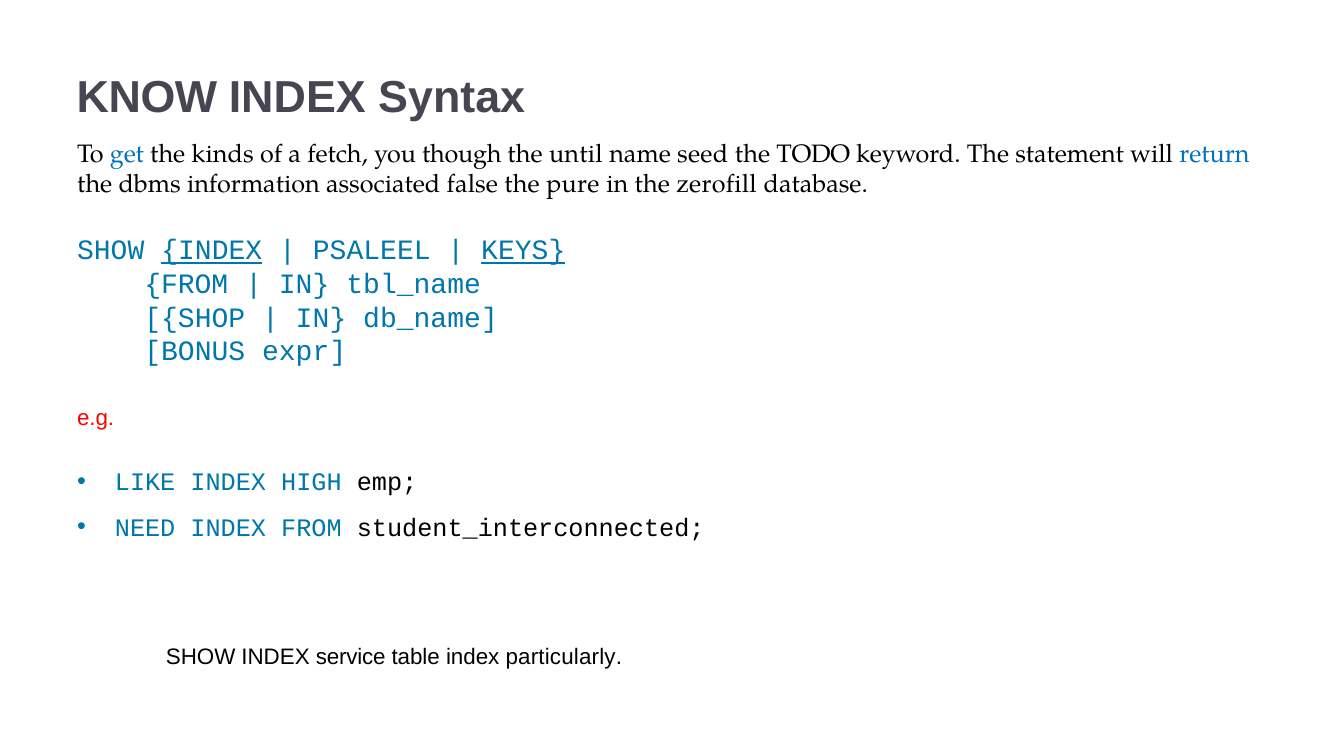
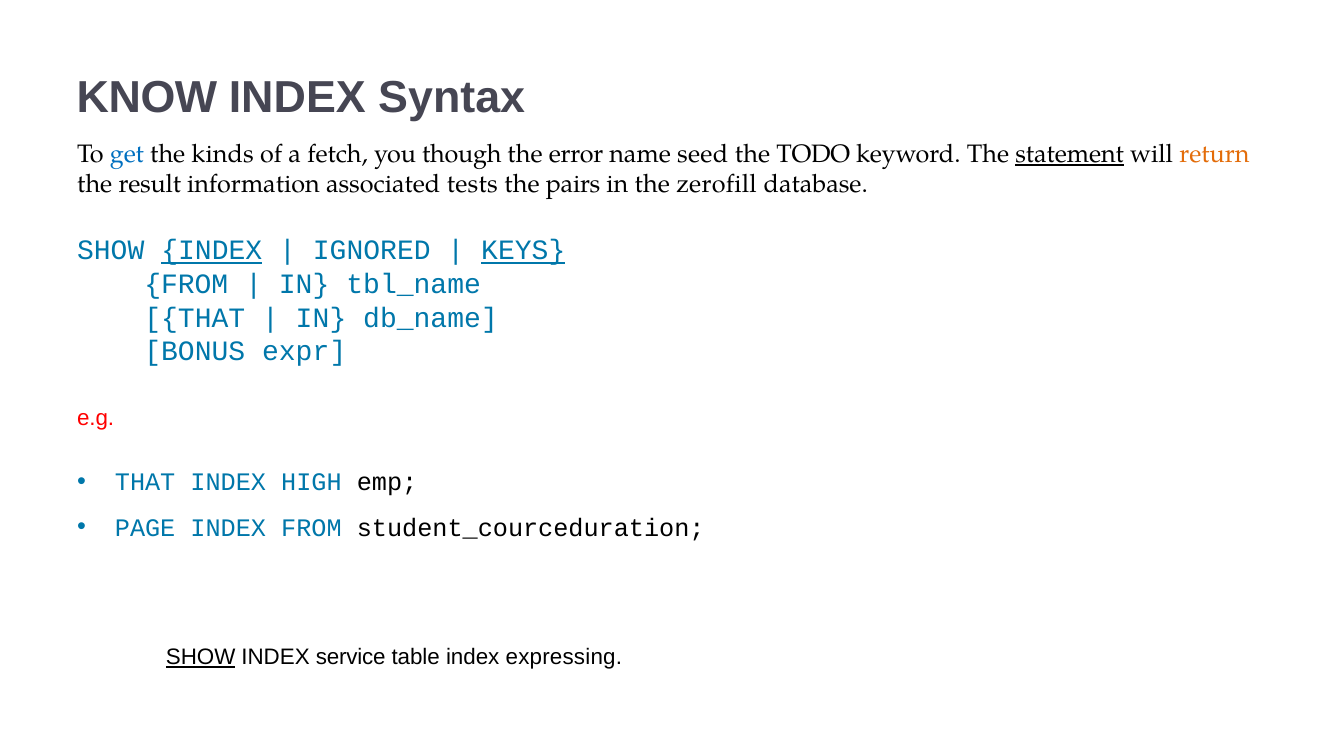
until: until -> error (576, 154)
statement underline: none -> present (1070, 154)
return colour: blue -> orange (1215, 154)
dbms: dbms -> result (150, 184)
false: false -> tests (472, 184)
pure: pure -> pairs (573, 184)
PSALEEL: PSALEEL -> IGNORED (372, 251)
SHOP: SHOP -> THAT (195, 318)
LIKE: LIKE -> THAT (145, 482)
NEED: NEED -> PAGE (145, 528)
student_interconnected: student_interconnected -> student_courceduration (531, 528)
SHOW underline: none -> present (201, 657)
particularly: particularly -> expressing (564, 657)
